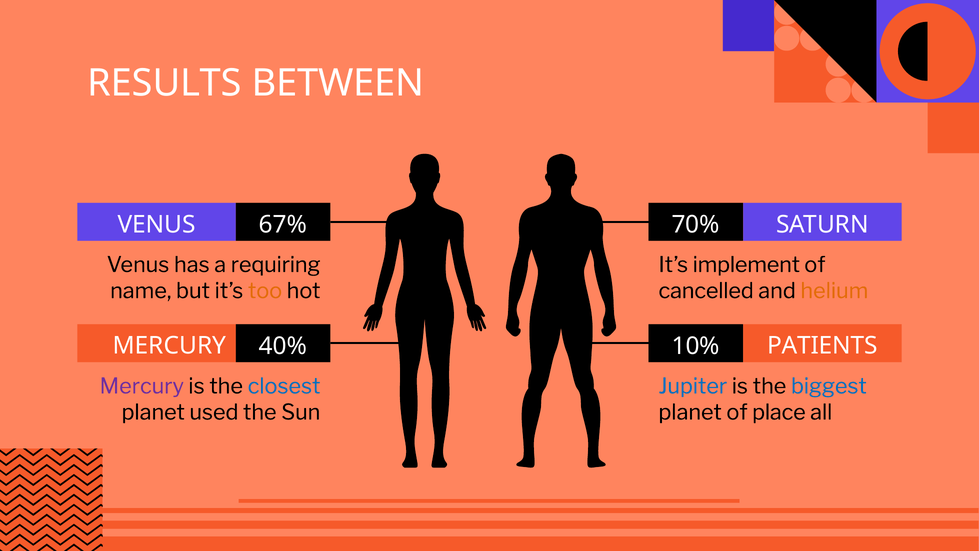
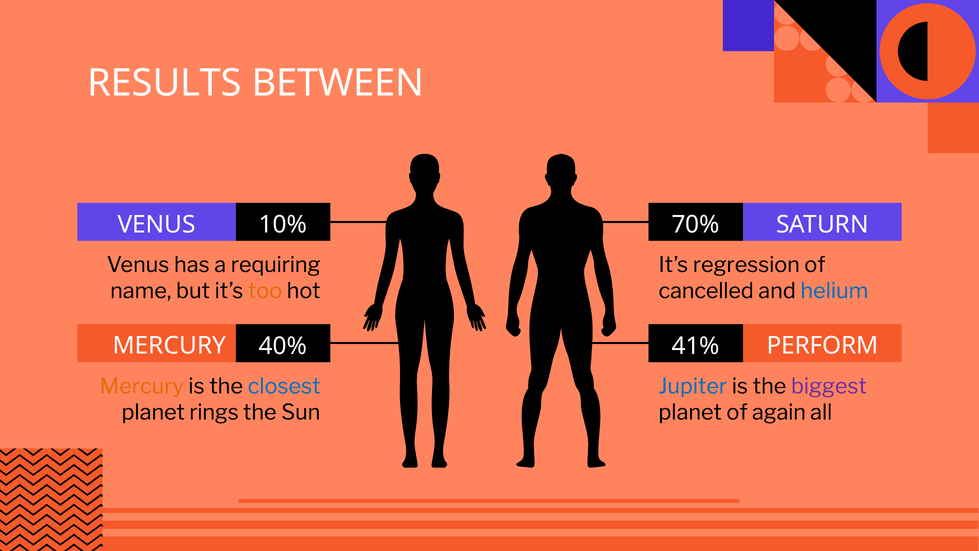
67%: 67% -> 10% (283, 224)
implement: implement -> regression (746, 265)
helium colour: orange -> blue (834, 291)
10%: 10% -> 41% (696, 346)
PATIENTS: PATIENTS -> PERFORM (823, 346)
Mercury colour: purple -> orange (142, 386)
biggest colour: blue -> purple (829, 386)
used: used -> rings (214, 412)
place: place -> again (779, 412)
